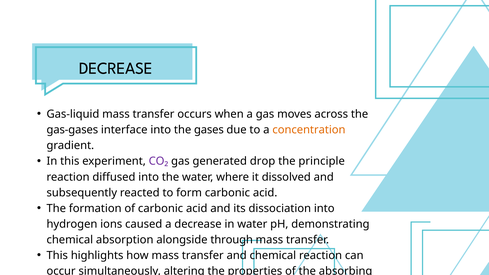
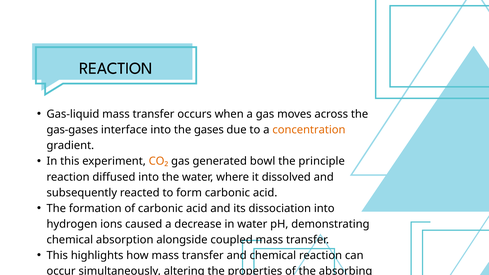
DECREASE: DECREASE -> REACTION (116, 68)
CO₂ colour: purple -> orange (158, 161)
drop: drop -> bowl (263, 161)
through: through -> coupled (232, 240)
